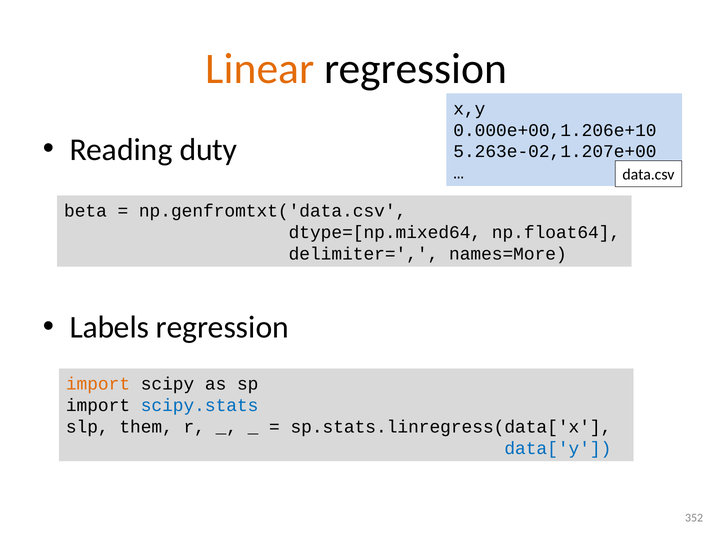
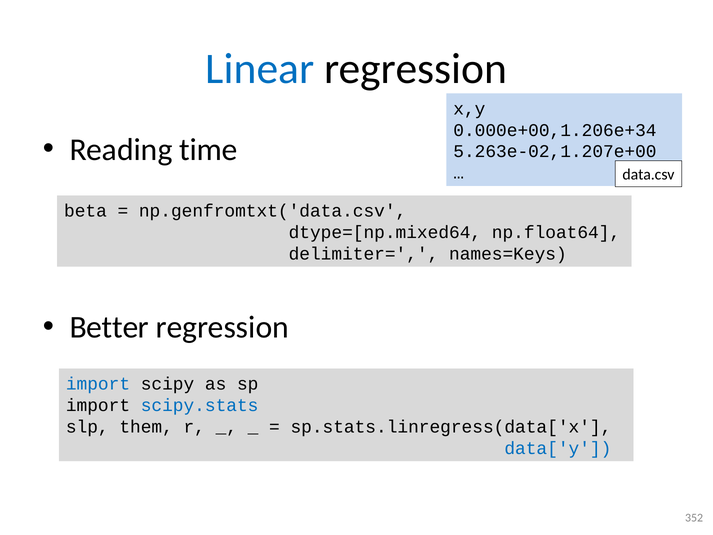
Linear colour: orange -> blue (260, 69)
0.000e+00,1.206e+10: 0.000e+00,1.206e+10 -> 0.000e+00,1.206e+34 (555, 130)
duty: duty -> time (208, 150)
names=More: names=More -> names=Keys (508, 254)
Labels: Labels -> Better (109, 327)
import colour: orange -> blue (98, 384)
